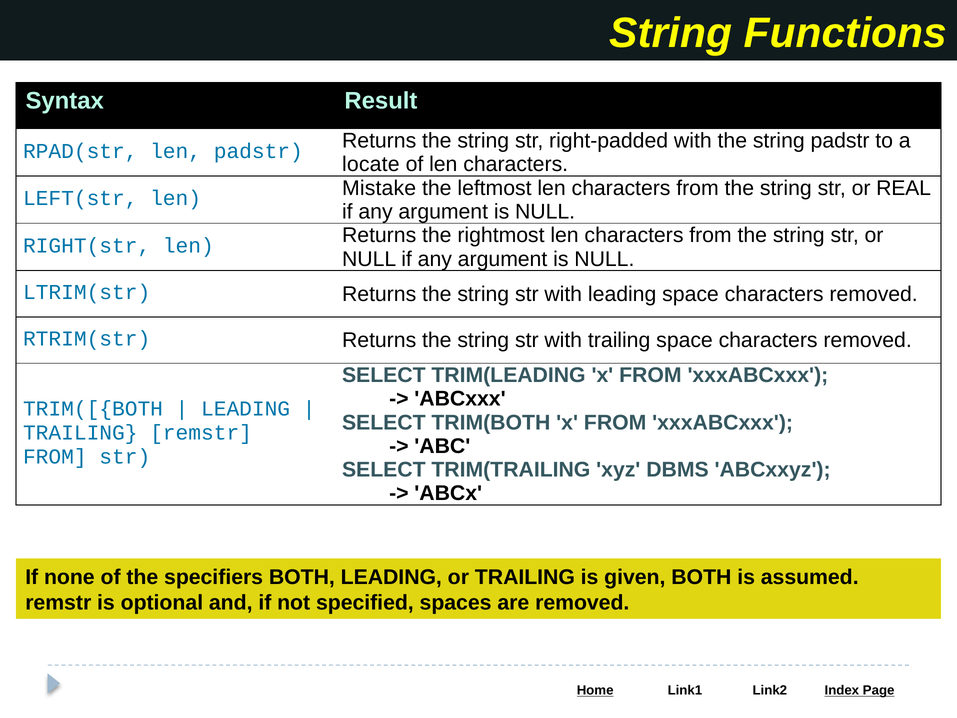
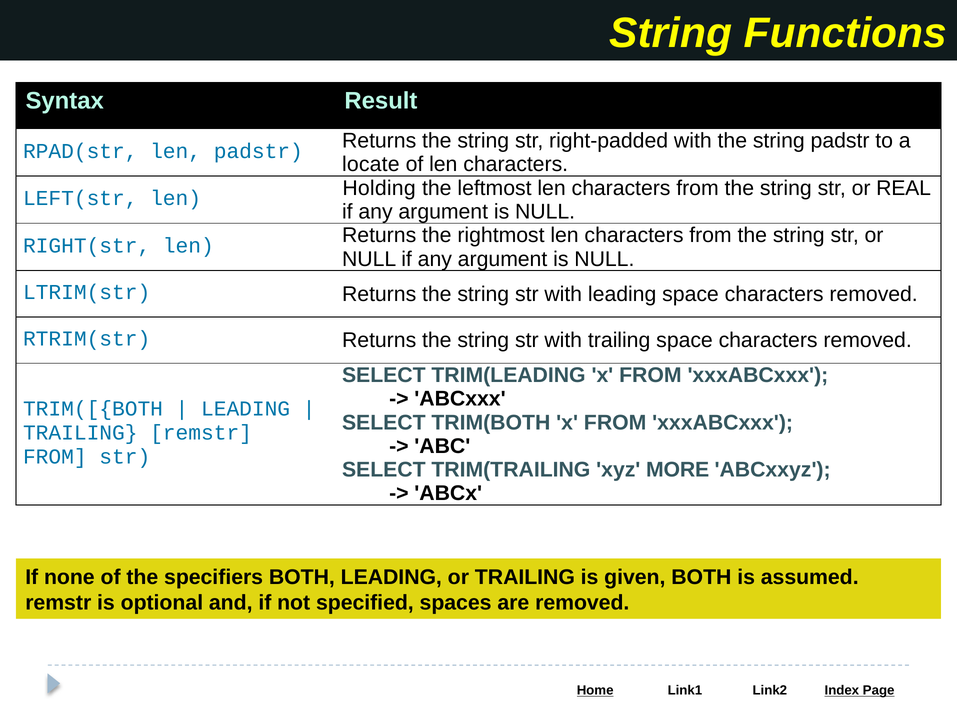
Mistake: Mistake -> Holding (379, 188)
DBMS: DBMS -> MORE (678, 470)
